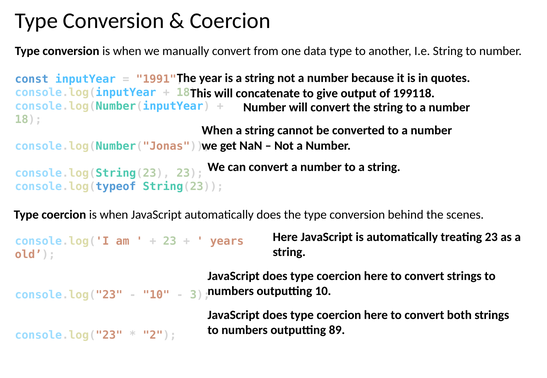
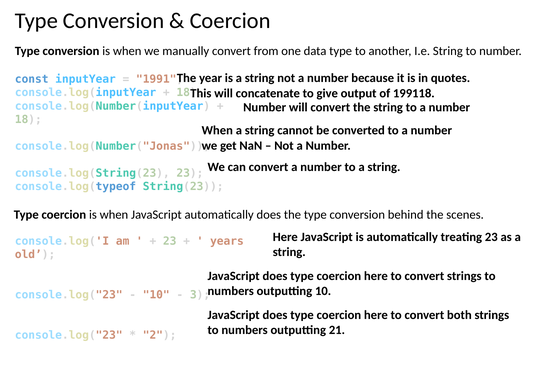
89: 89 -> 21 (337, 331)
